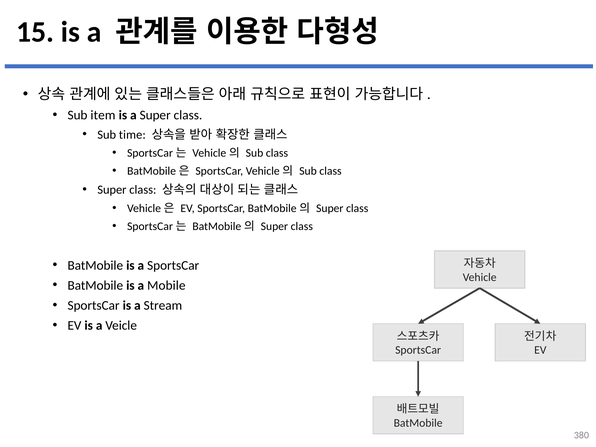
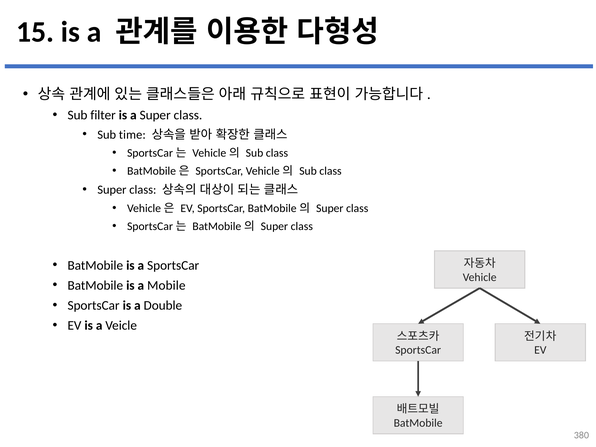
item: item -> filter (103, 115)
Stream: Stream -> Double (163, 305)
